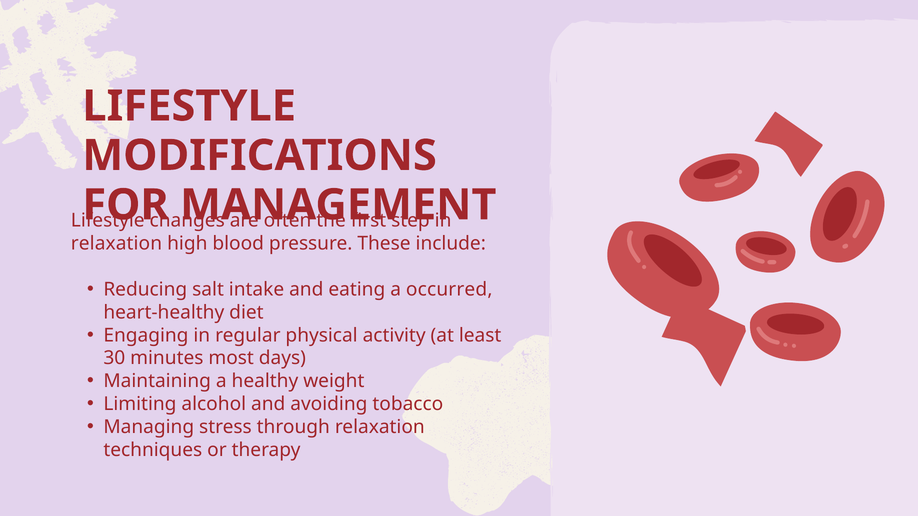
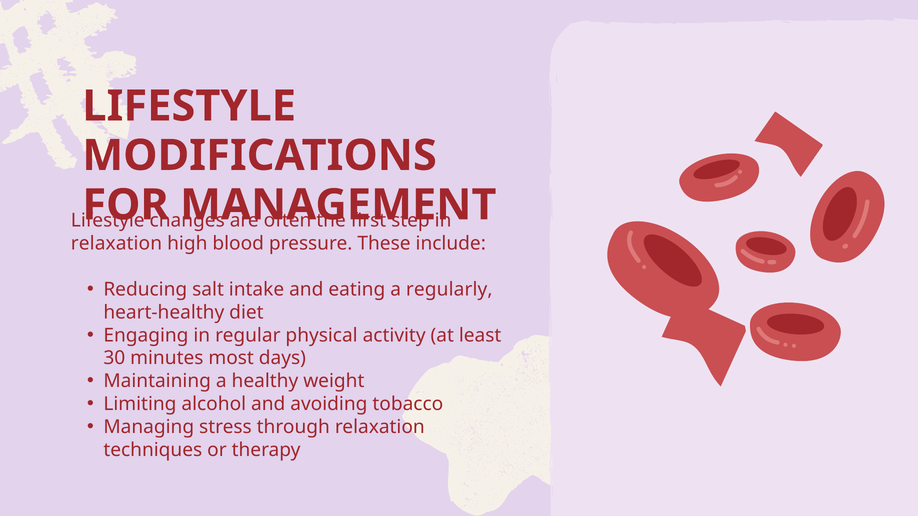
occurred: occurred -> regularly (449, 290)
